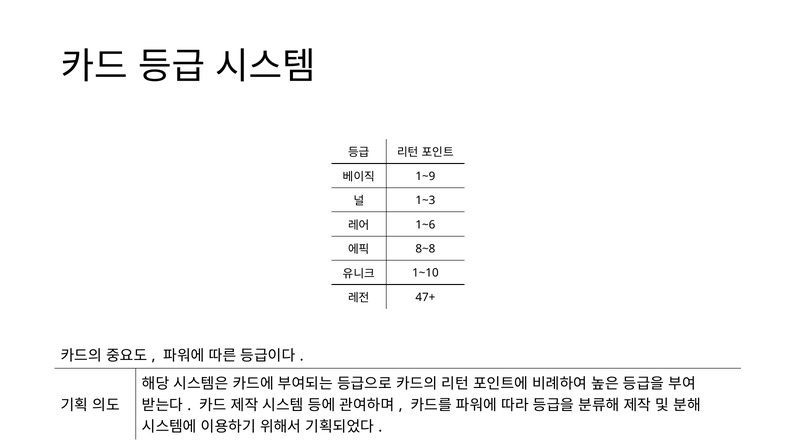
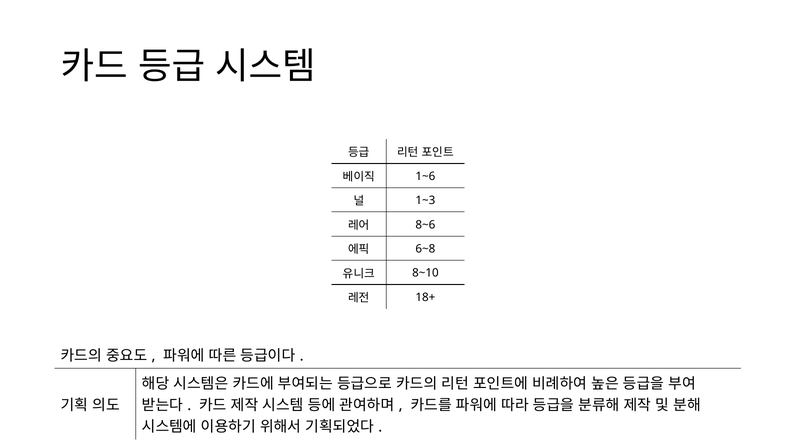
1~9: 1~9 -> 1~6 (425, 176)
1~6: 1~6 -> 8~6 (425, 225)
8~8: 8~8 -> 6~8 (425, 249)
1~10: 1~10 -> 8~10 (425, 273)
47+: 47+ -> 18+ (425, 297)
